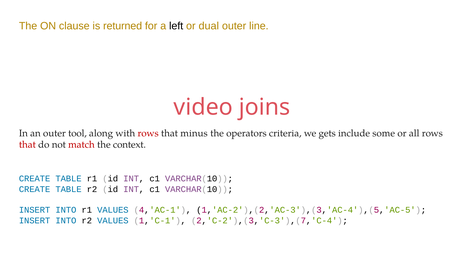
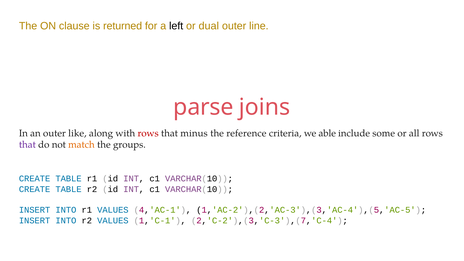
video: video -> parse (203, 107)
tool: tool -> like (77, 133)
operators: operators -> reference (246, 133)
gets: gets -> able (327, 133)
that colour: red -> purple (27, 145)
match colour: red -> orange (81, 145)
context: context -> groups (129, 145)
